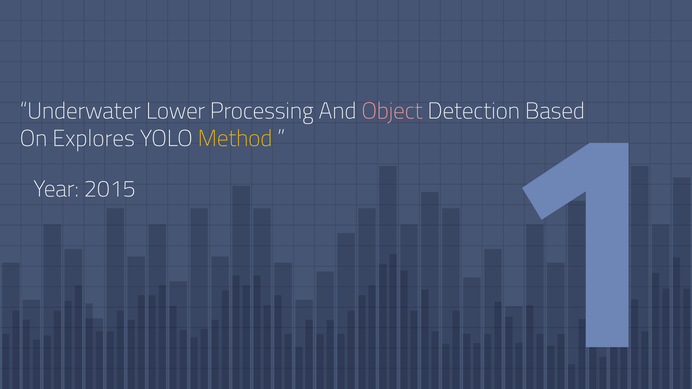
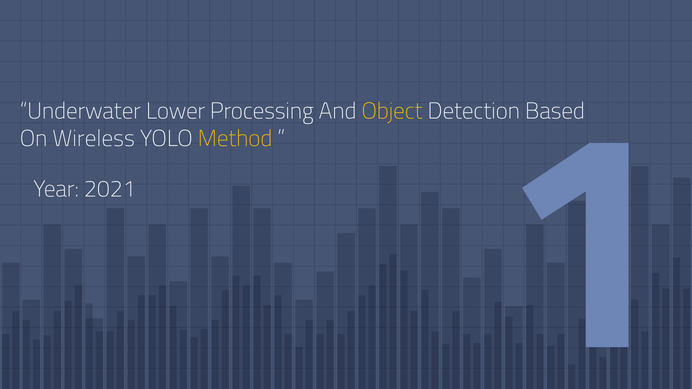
Object colour: pink -> yellow (392, 111)
Explores: Explores -> Wireless (94, 139)
2015: 2015 -> 2021 (110, 189)
